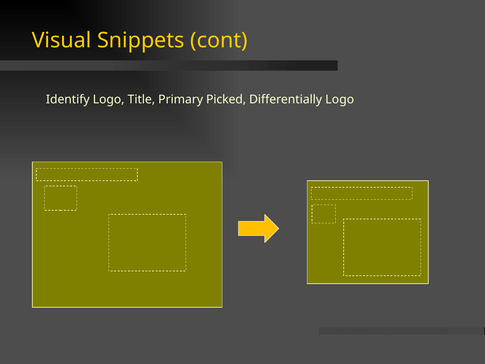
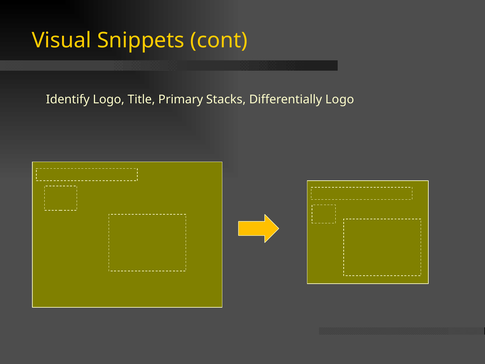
Picked: Picked -> Stacks (226, 99)
